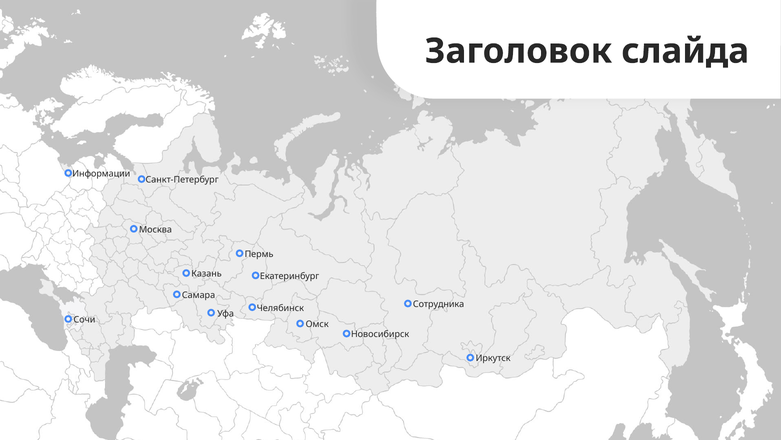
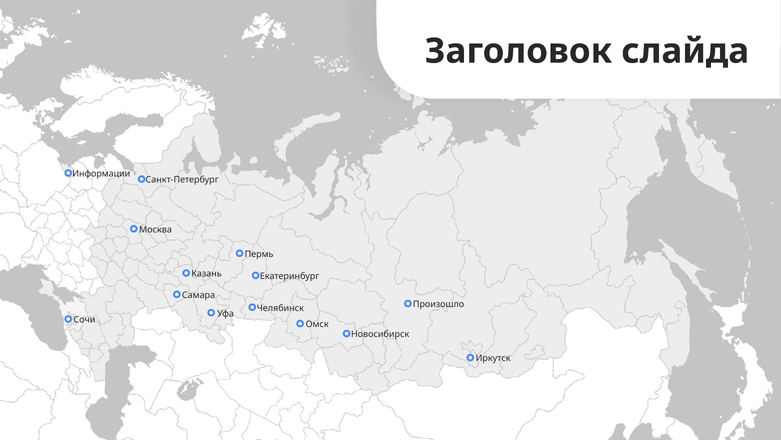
Сотрудника: Сотрудника -> Произошло (439, 305)
